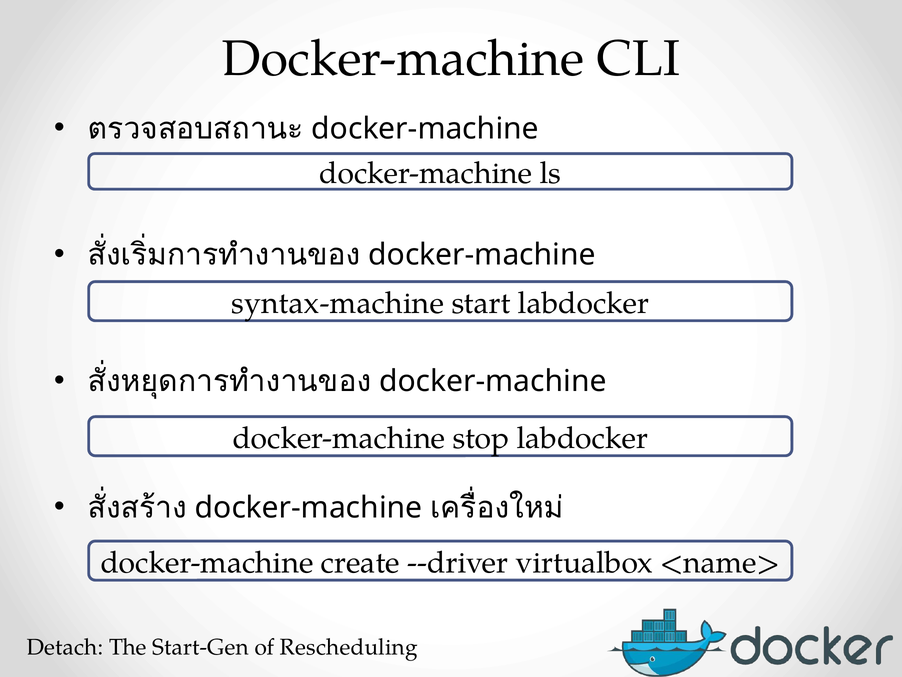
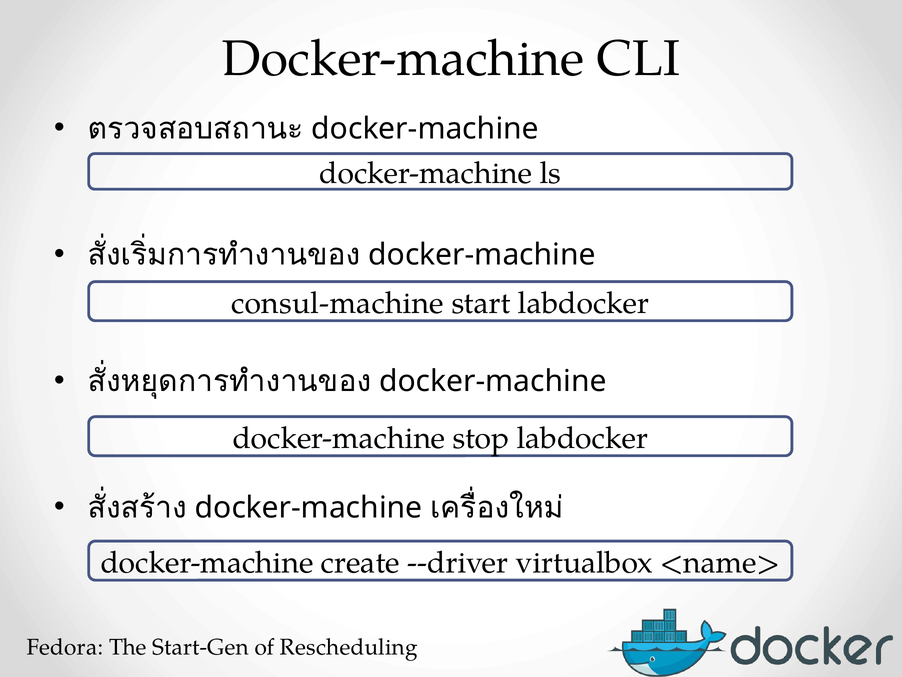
syntax-machine: syntax-machine -> consul-machine (338, 303)
Detach: Detach -> Fedora (65, 647)
